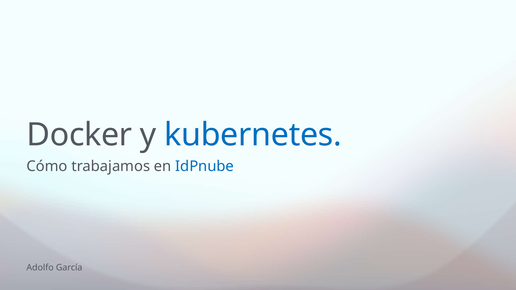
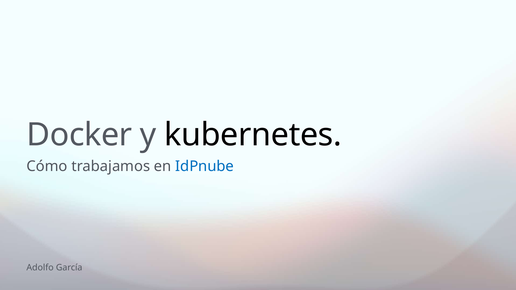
kubernetes colour: blue -> black (253, 135)
